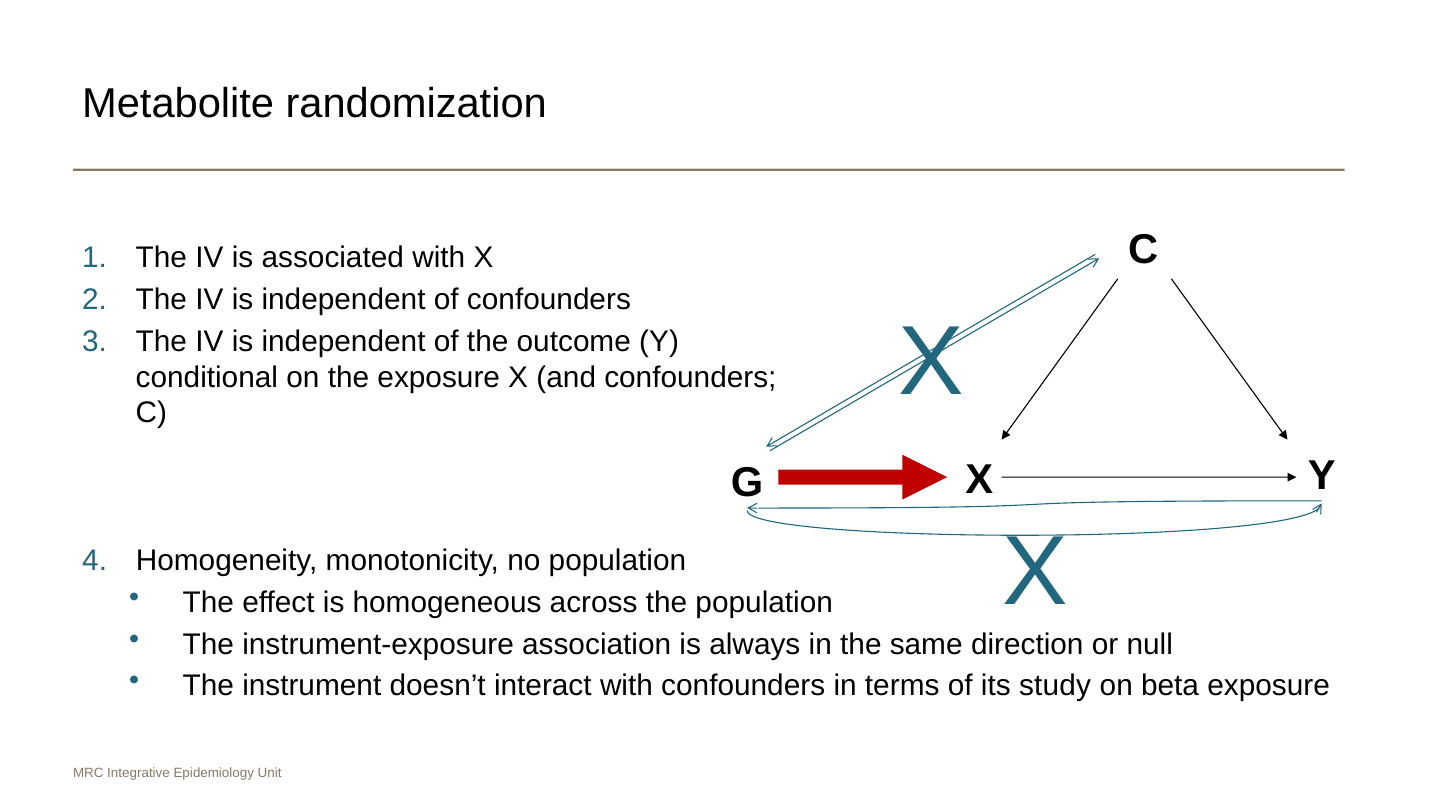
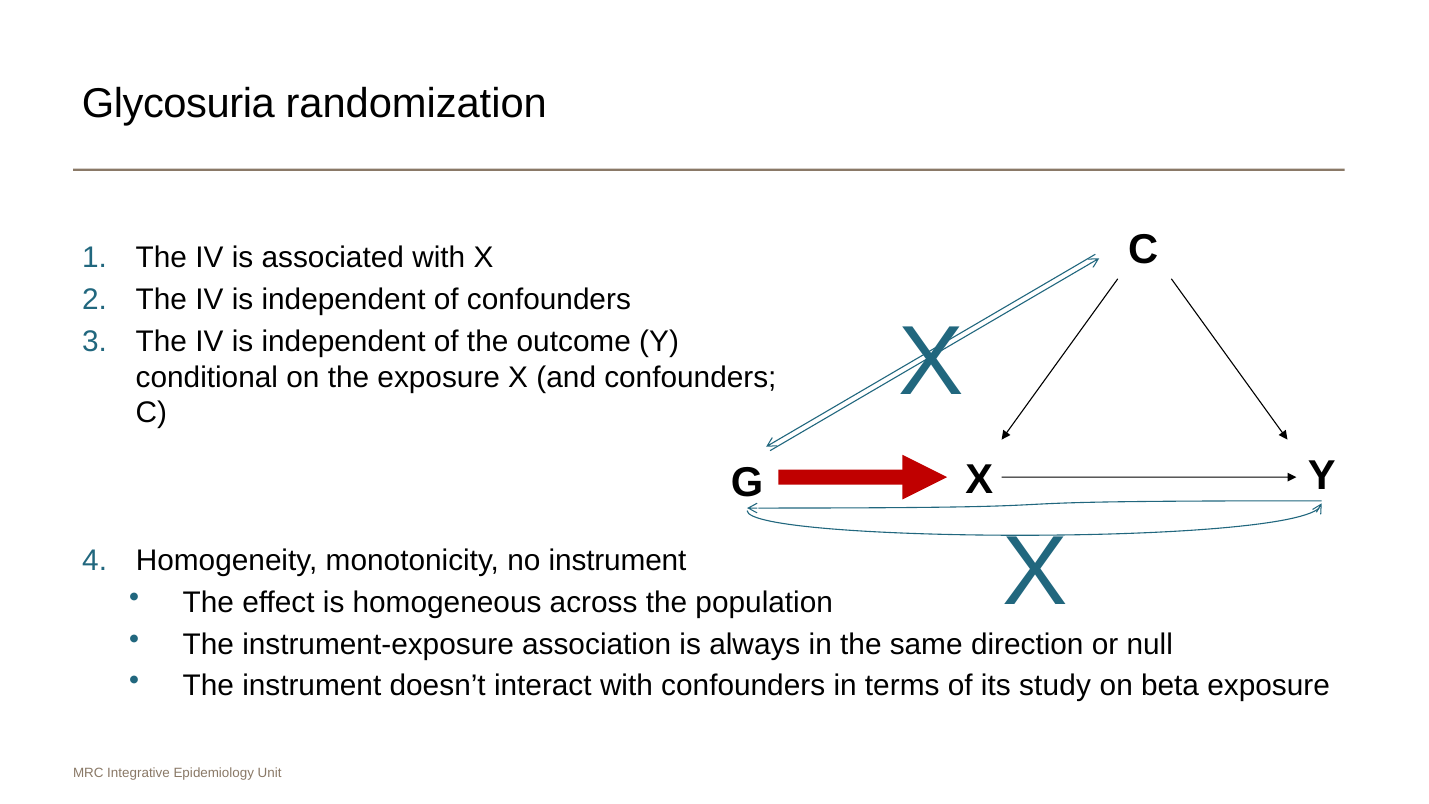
Metabolite: Metabolite -> Glycosuria (178, 104)
no population: population -> instrument (618, 561)
